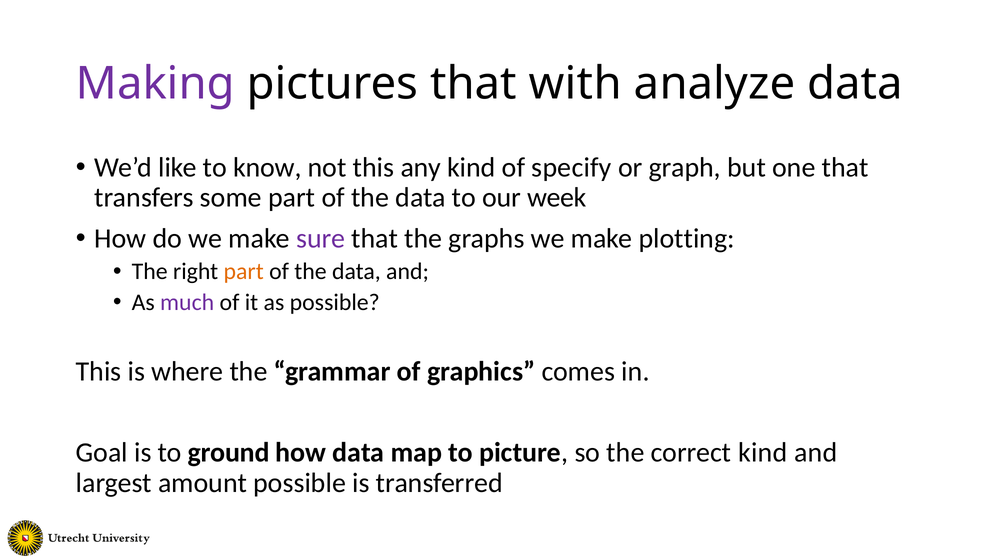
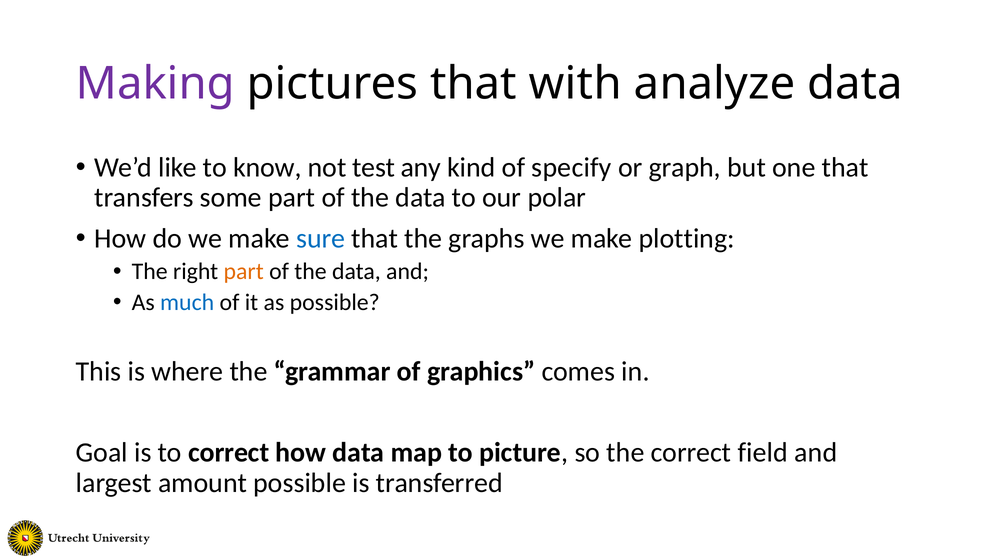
not this: this -> test (374, 168)
week: week -> polar (557, 198)
sure colour: purple -> blue (321, 238)
much colour: purple -> blue (187, 302)
to ground: ground -> correct (229, 453)
correct kind: kind -> field (763, 453)
